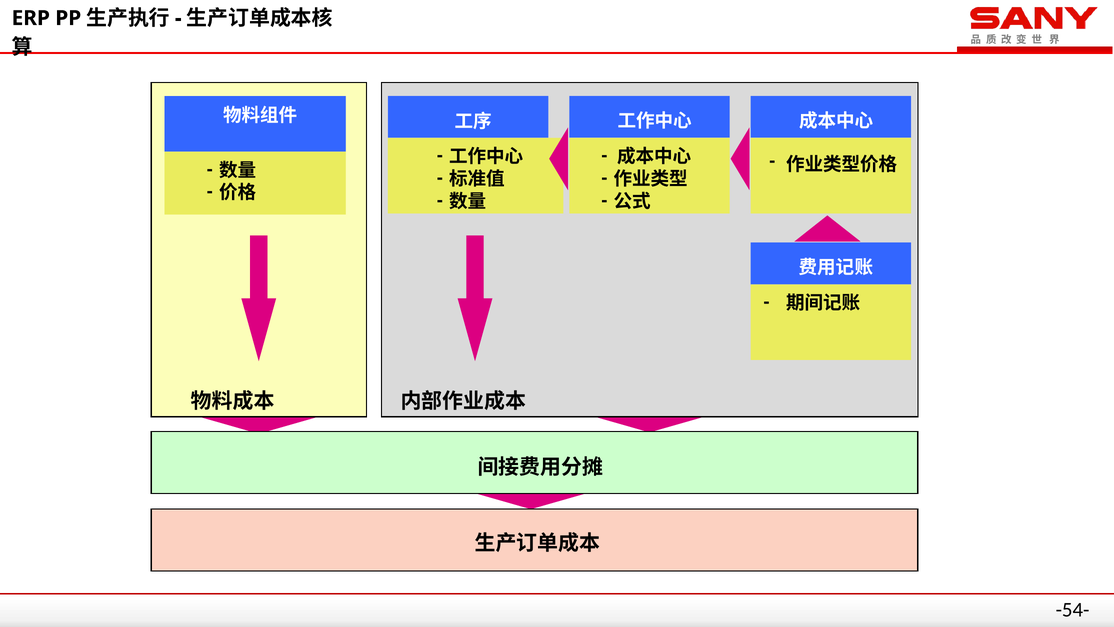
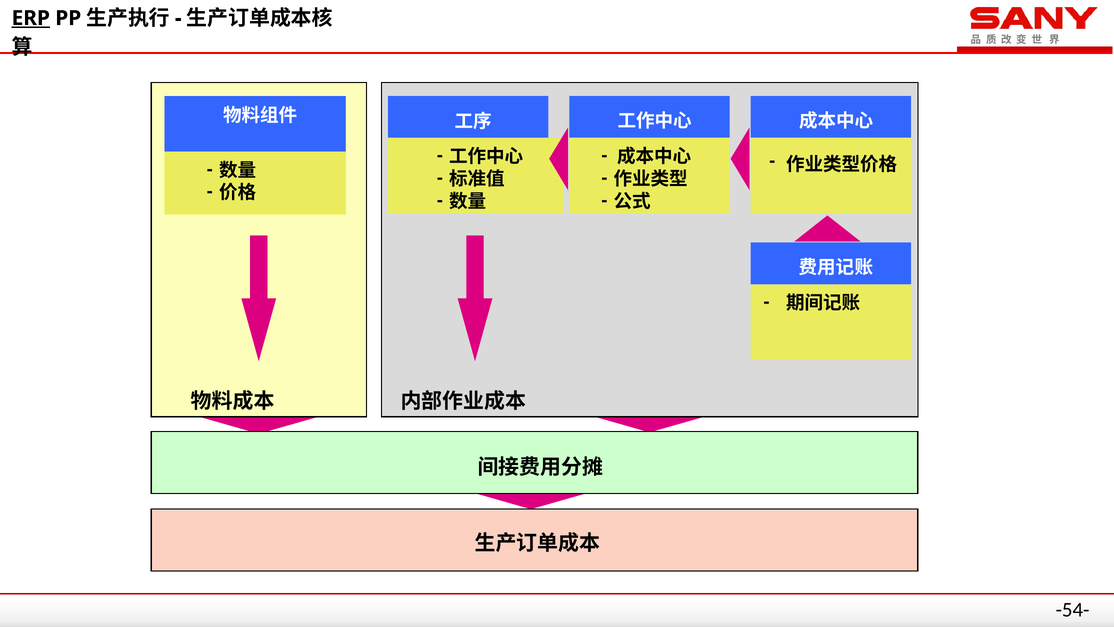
ERP underline: none -> present (31, 18)
